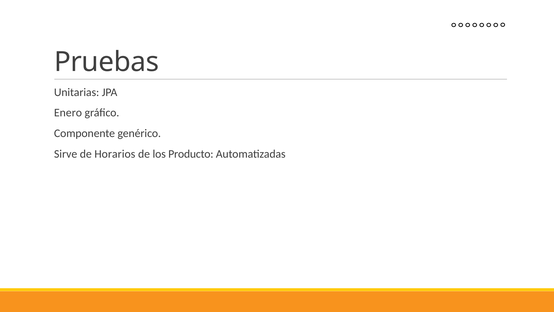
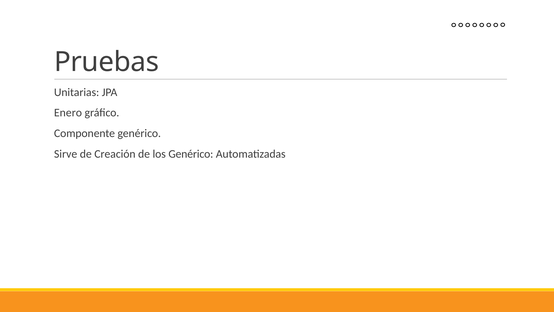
Horarios: Horarios -> Creación (115, 154)
los Producto: Producto -> Genérico (191, 154)
